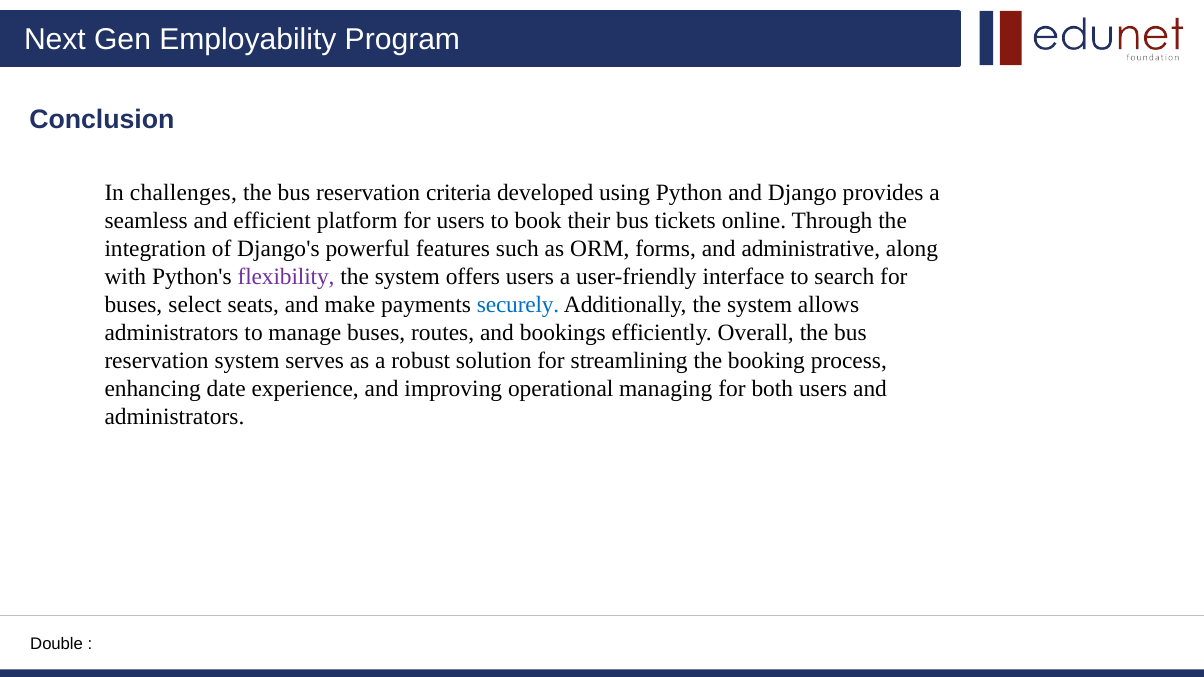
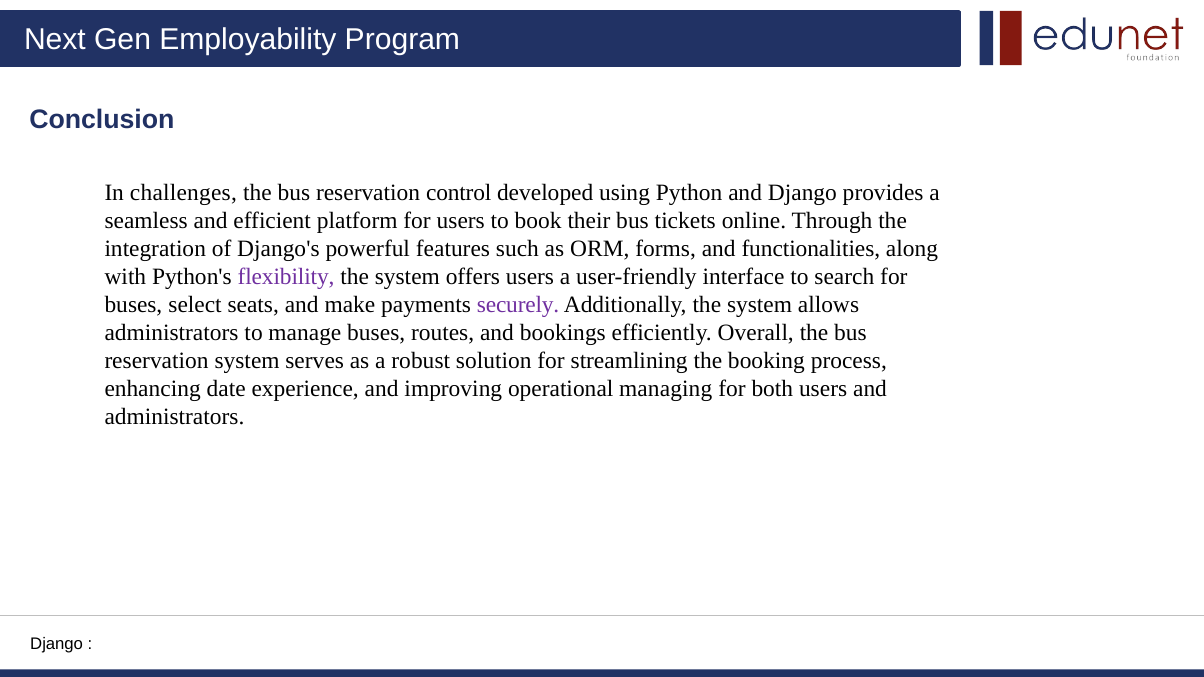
criteria: criteria -> control (459, 192)
administrative: administrative -> functionalities (811, 249)
securely colour: blue -> purple (518, 305)
Double: Double -> Django (57, 644)
